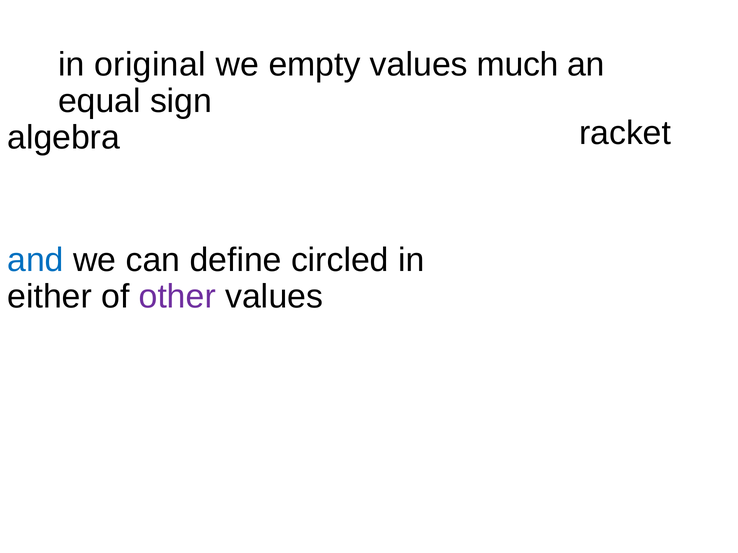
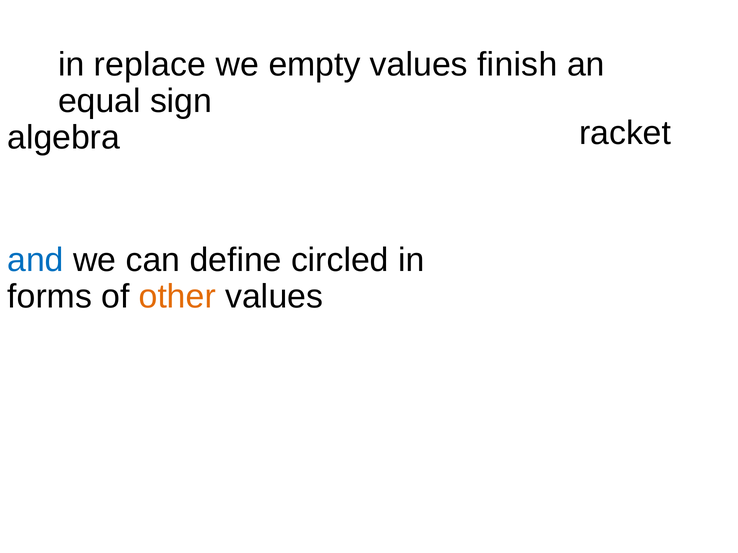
original: original -> replace (150, 64)
much: much -> finish (517, 64)
either: either -> forms (50, 297)
other colour: purple -> orange (177, 297)
